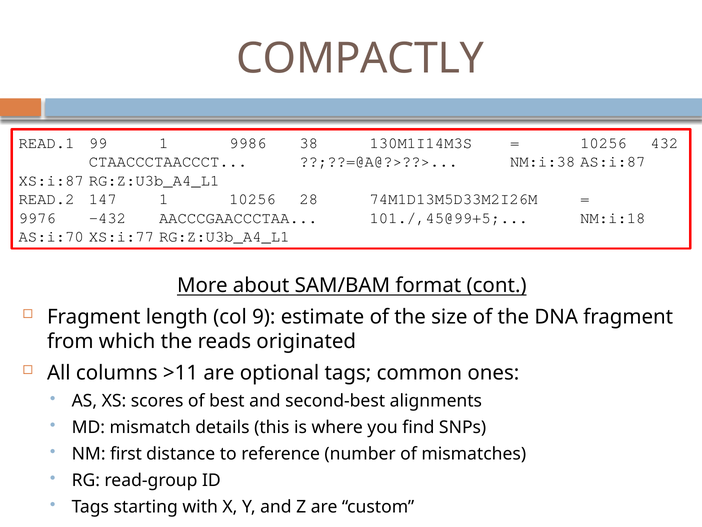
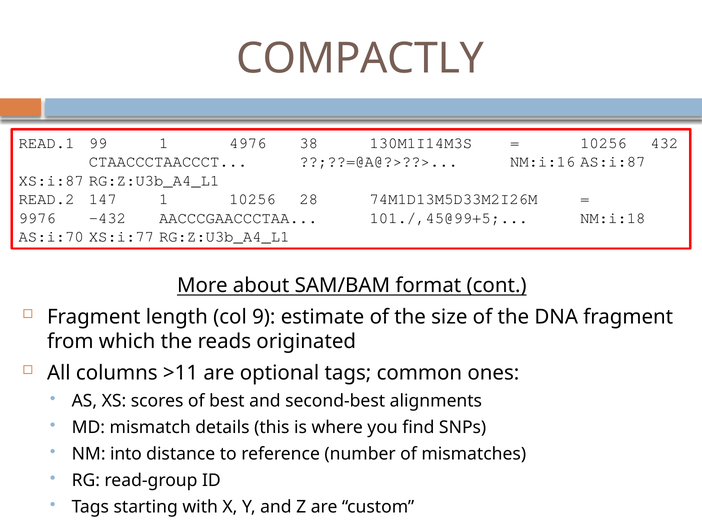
9986: 9986 -> 4976 (248, 143)
NM:i:38: NM:i:38 -> NM:i:16 (543, 162)
first: first -> into (126, 453)
